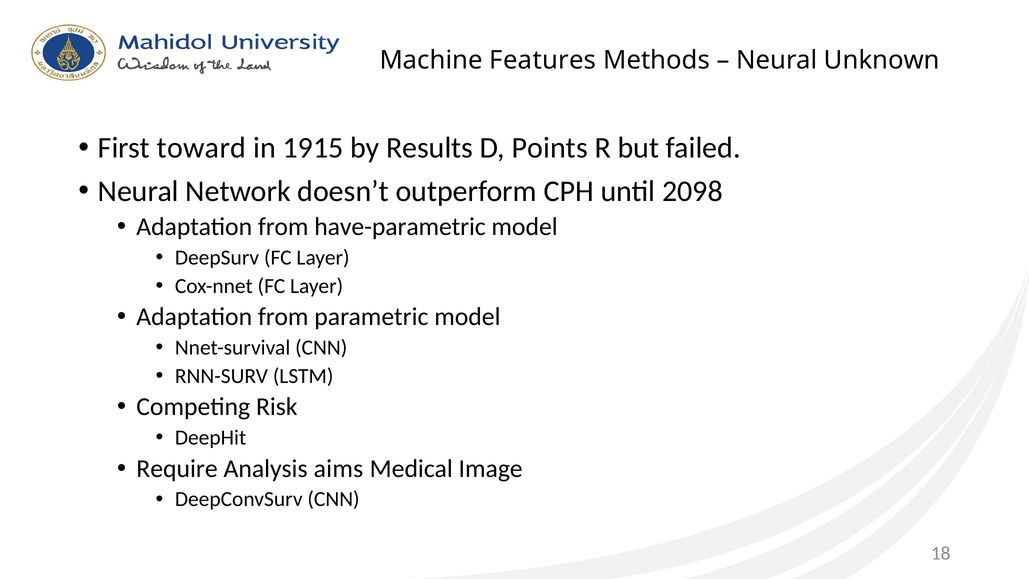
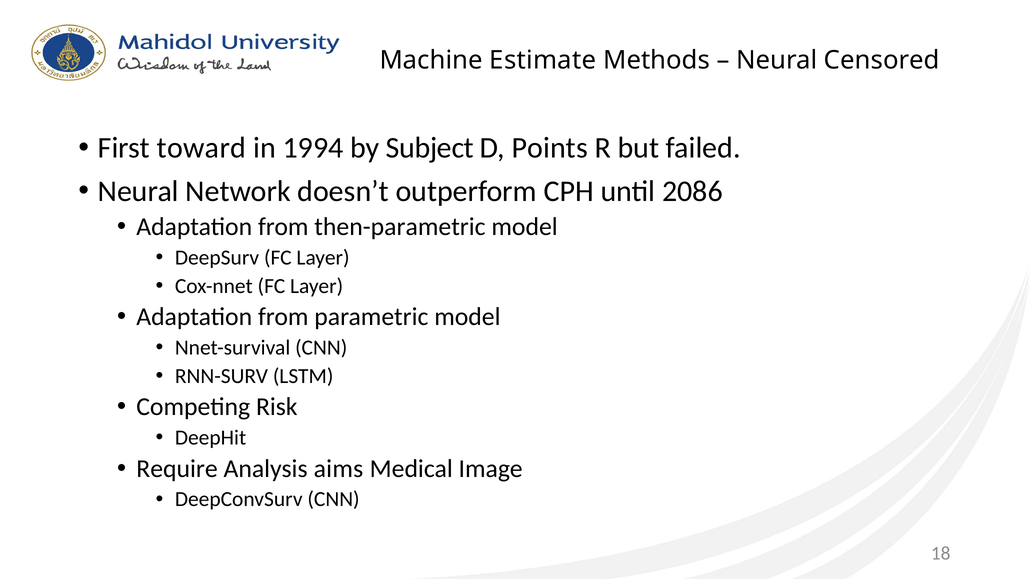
Features: Features -> Estimate (543, 60)
Unknown: Unknown -> Censored (882, 60)
1915: 1915 -> 1994 (313, 148)
Results: Results -> Subject (430, 148)
2098: 2098 -> 2086 (692, 191)
have-parametric: have-parametric -> then-parametric (400, 227)
